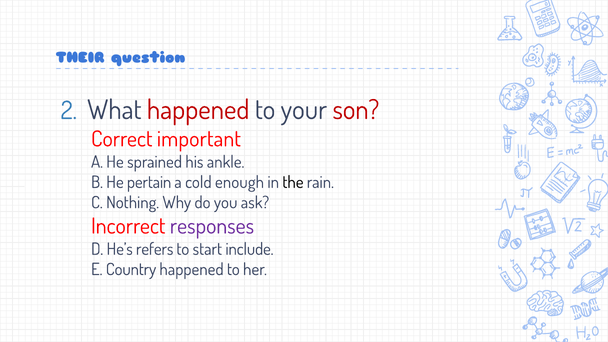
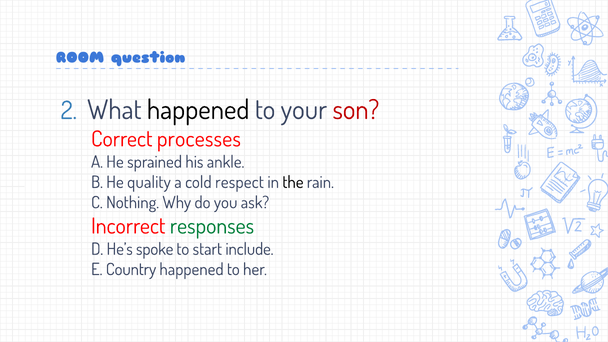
THEIR: THEIR -> ROOM (80, 58)
happened colour: red -> black (198, 110)
important: important -> processes (199, 139)
pertain: pertain -> quality (149, 182)
enough: enough -> respect (239, 182)
responses colour: purple -> green (212, 226)
refers: refers -> spoke (155, 249)
